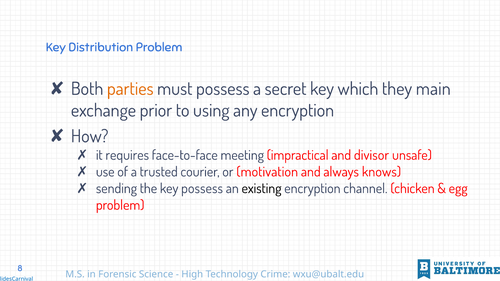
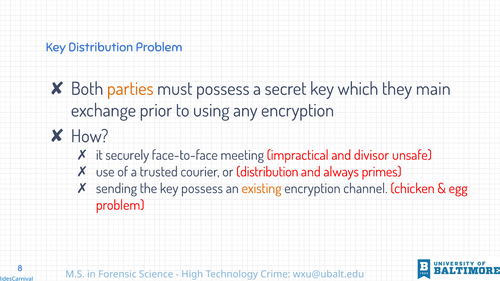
requires: requires -> securely (127, 155)
or motivation: motivation -> distribution (267, 172)
knows: knows -> primes (382, 172)
existing colour: black -> orange (262, 189)
